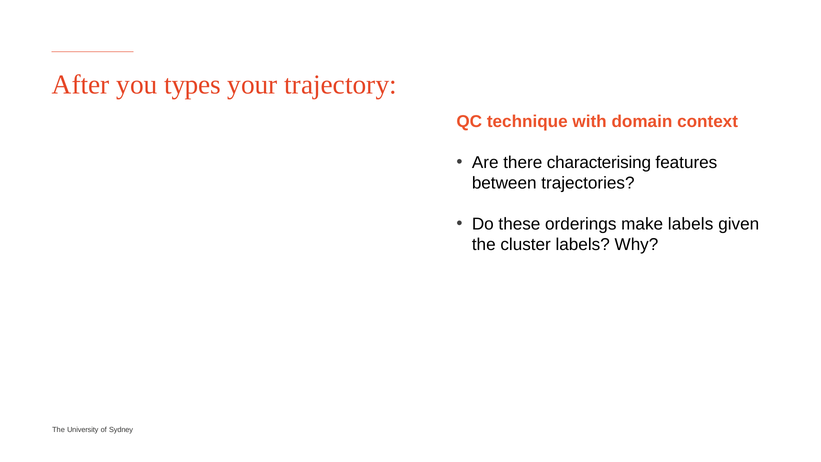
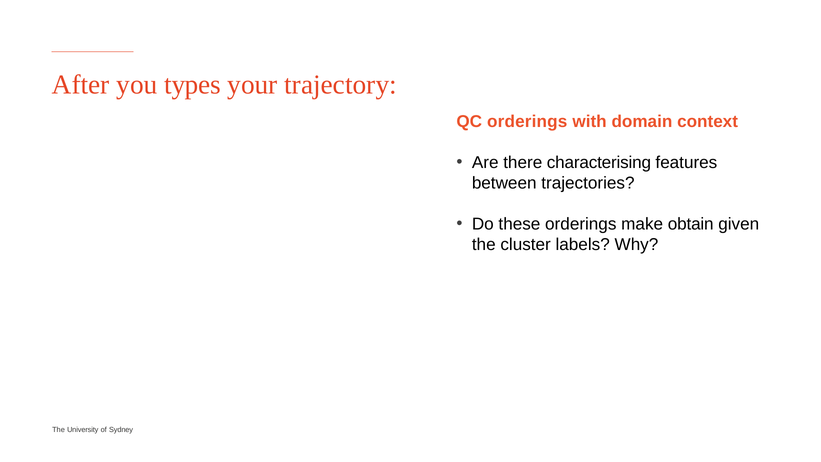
QC technique: technique -> orderings (527, 121)
make labels: labels -> obtain (691, 224)
